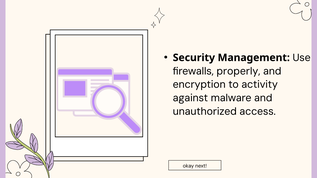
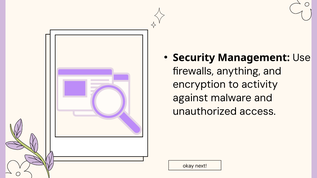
properly: properly -> anything (238, 71)
